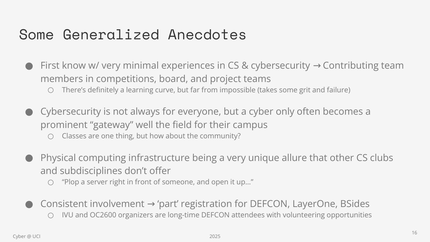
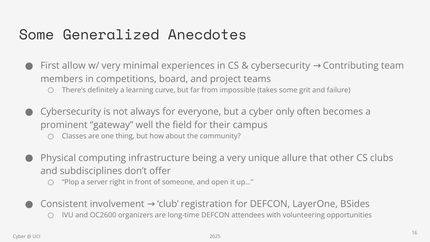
know: know -> allow (74, 66)
part: part -> club (168, 204)
